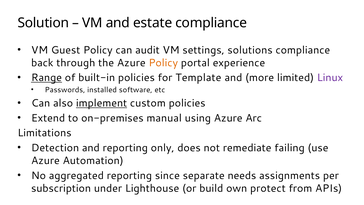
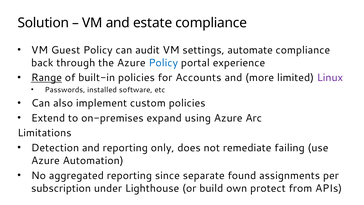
solutions: solutions -> automate (250, 50)
Policy colour: orange -> blue (163, 63)
Template: Template -> Accounts (198, 78)
implement underline: present -> none (102, 103)
manual: manual -> expand (164, 118)
needs: needs -> found (242, 175)
